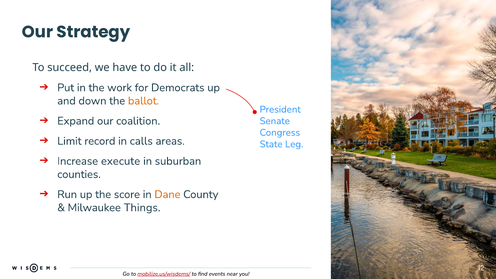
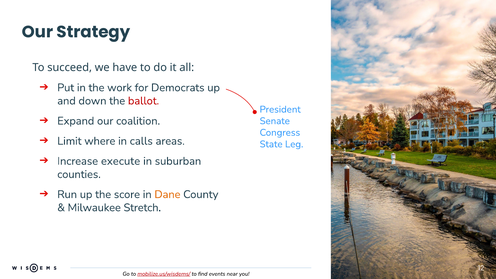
ballot colour: orange -> red (144, 101)
record: record -> where (100, 141)
Things: Things -> Stretch (142, 208)
